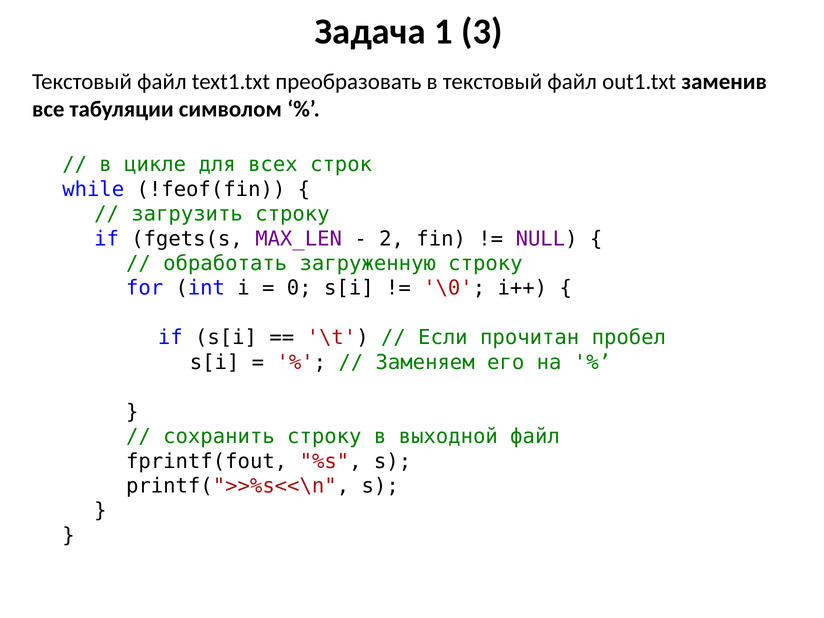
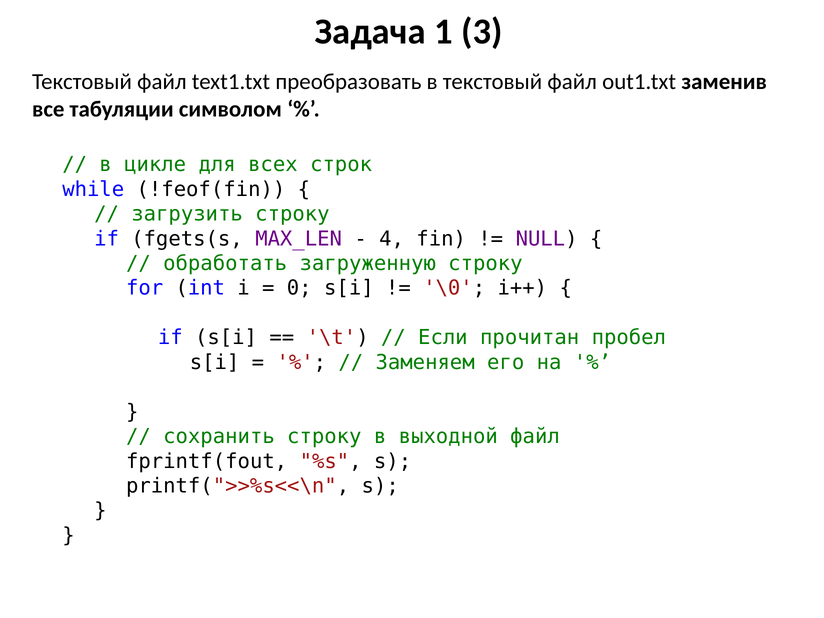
2: 2 -> 4 (392, 239)
